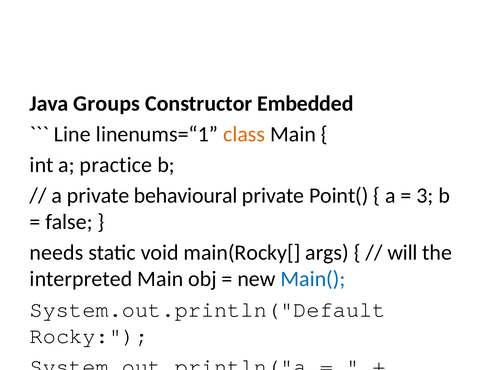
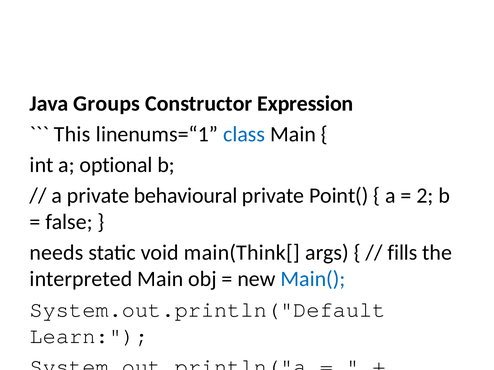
Embedded: Embedded -> Expression (305, 104)
Line: Line -> This (72, 134)
class colour: orange -> blue (244, 134)
practice: practice -> optional (116, 165)
3: 3 -> 2 (425, 196)
main(Rocky[: main(Rocky[ -> main(Think[ (242, 253)
will: will -> fills (402, 253)
Rocky: Rocky -> Learn (89, 336)
